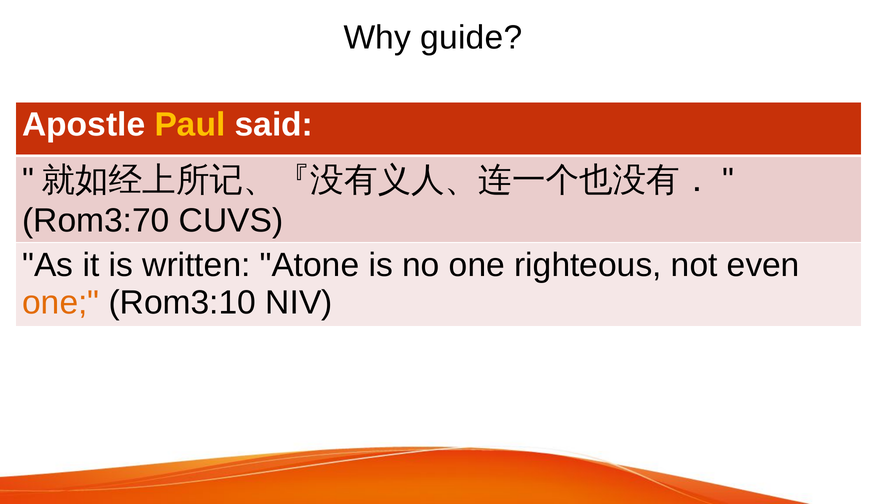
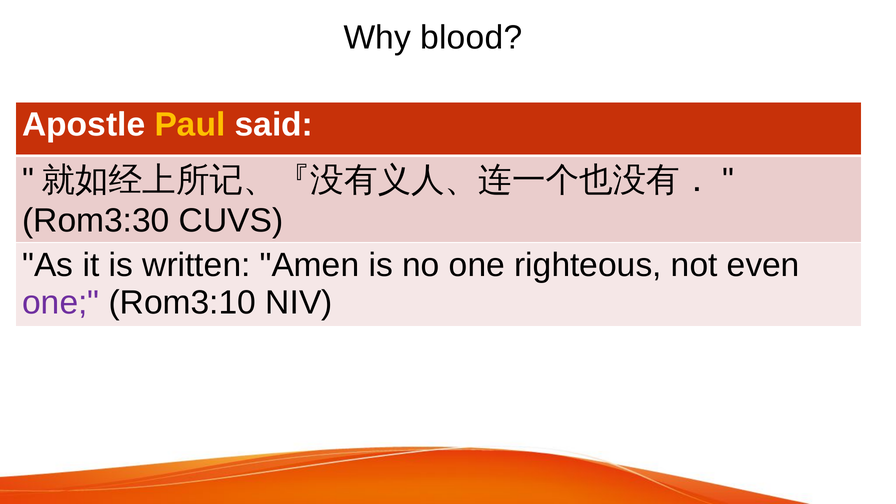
guide: guide -> blood (471, 38)
Rom3:70: Rom3:70 -> Rom3:30 (96, 221)
Atone: Atone -> Amen (310, 265)
one colour: orange -> purple (61, 303)
